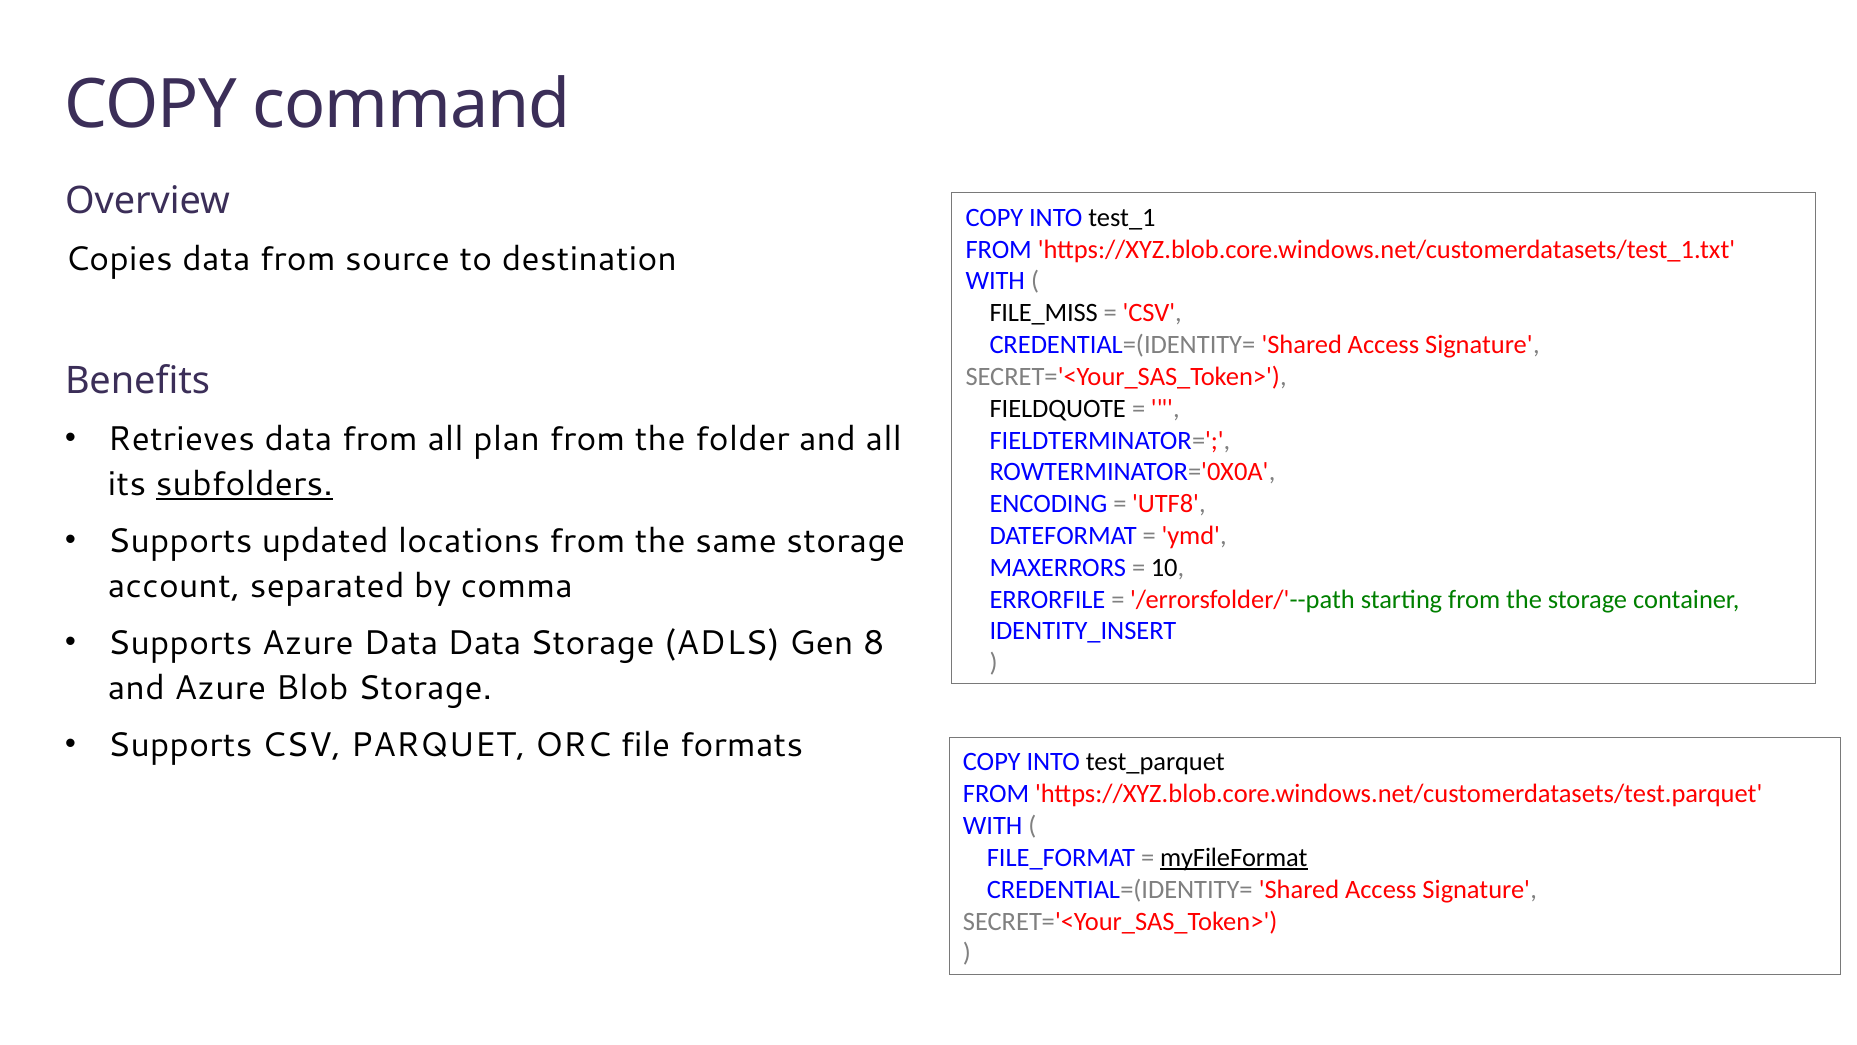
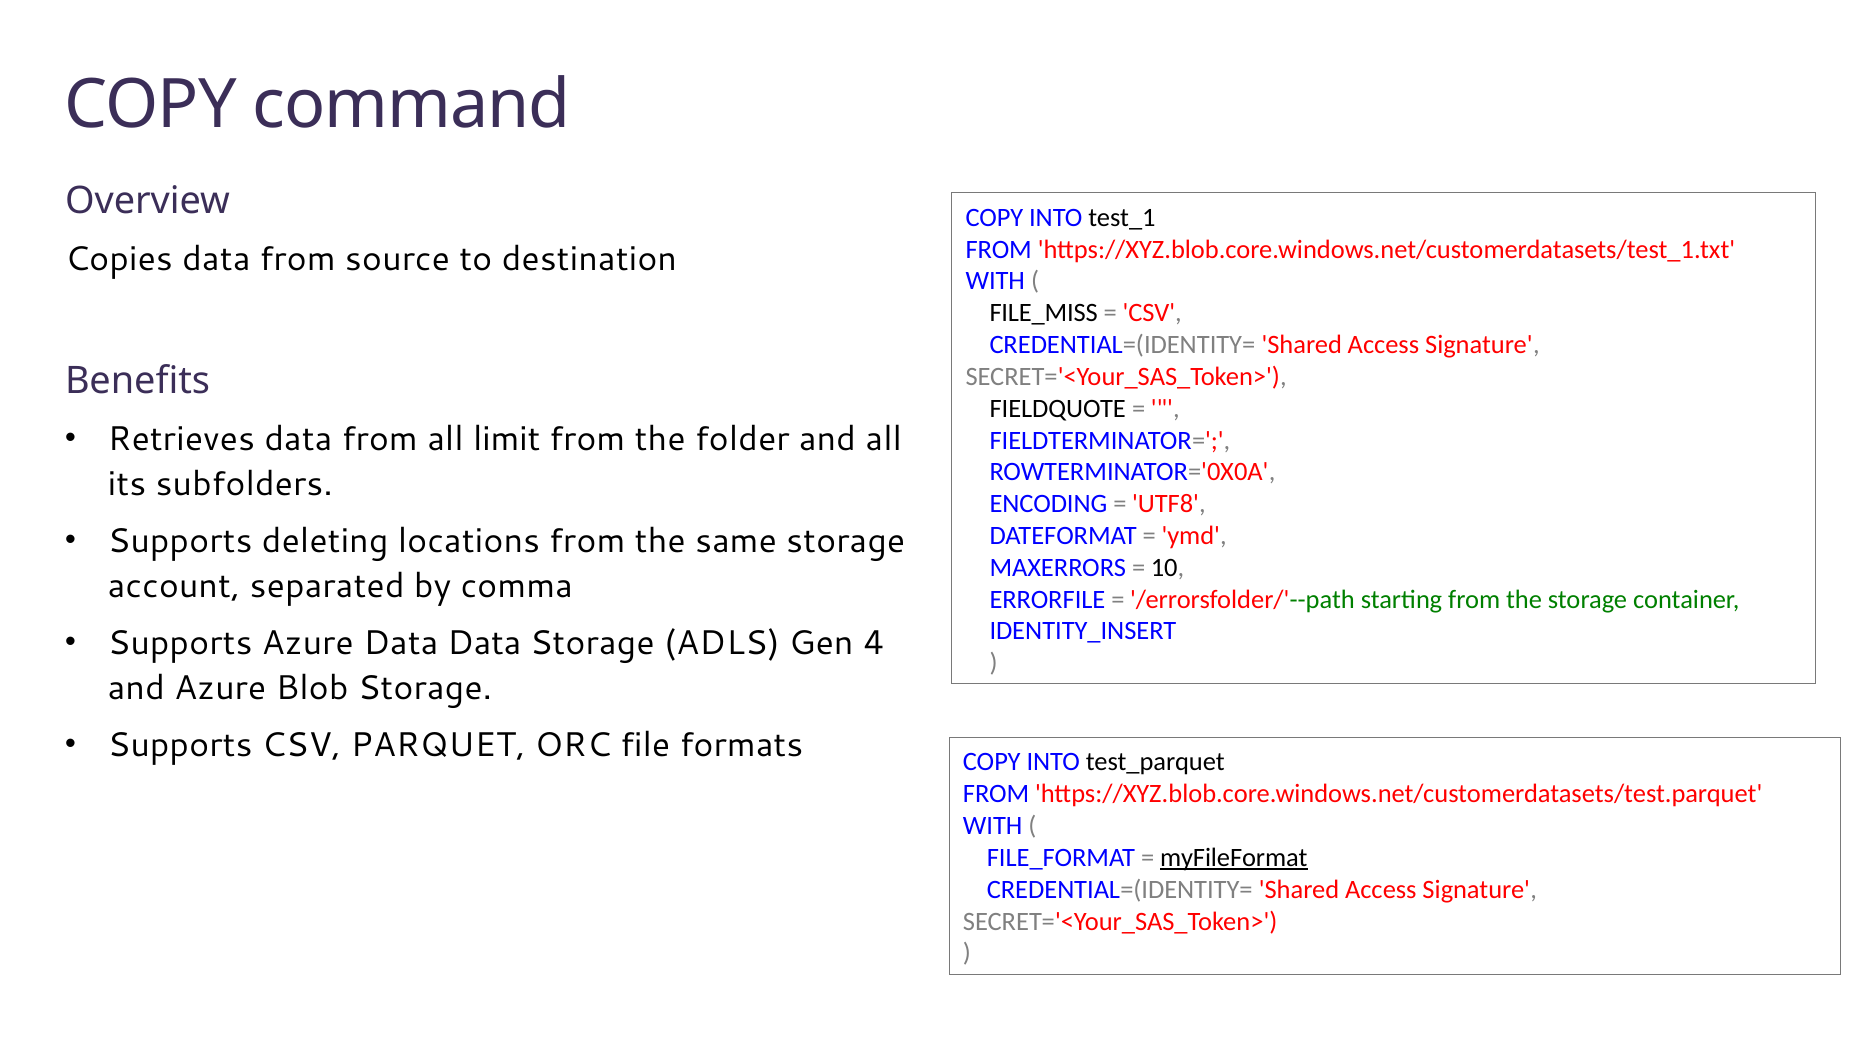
plan: plan -> limit (507, 439)
subfolders underline: present -> none (244, 484)
updated: updated -> deleting (325, 541)
8: 8 -> 4 (874, 643)
